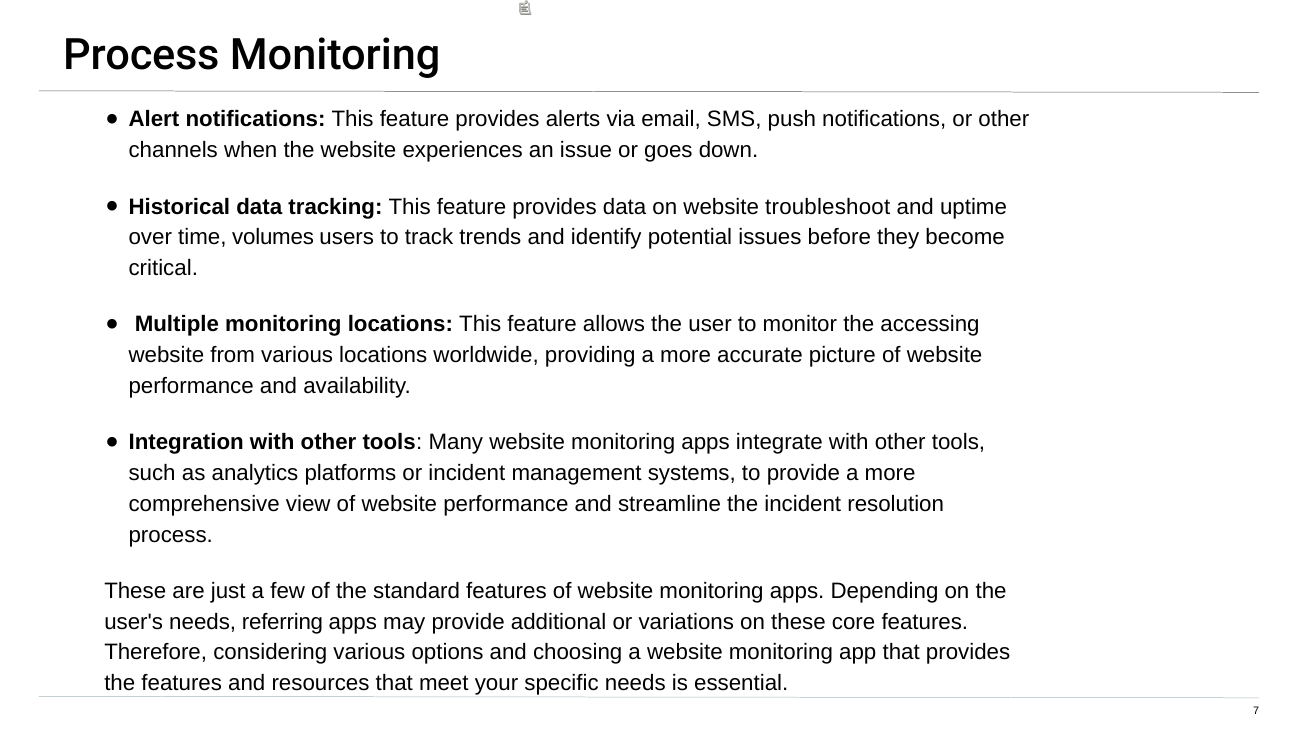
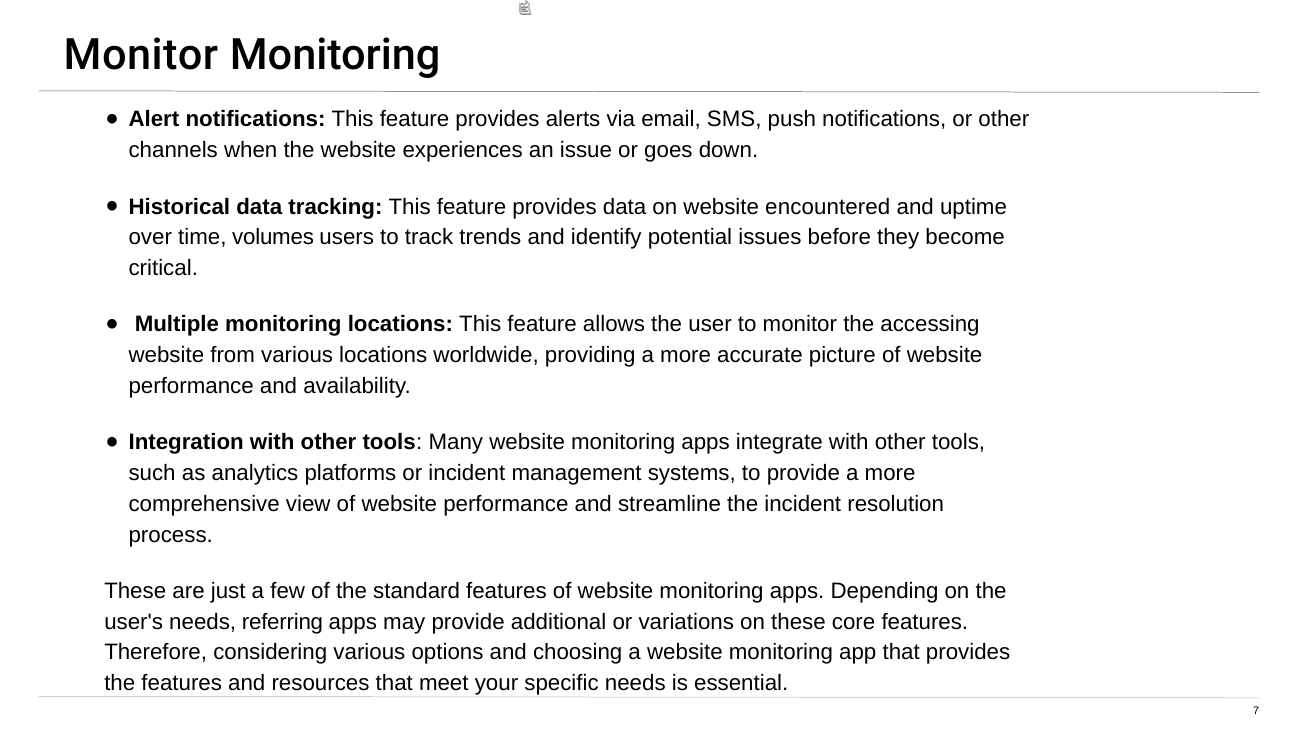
Process: Process -> Monitor (141, 55)
troubleshoot: troubleshoot -> encountered (828, 207)
